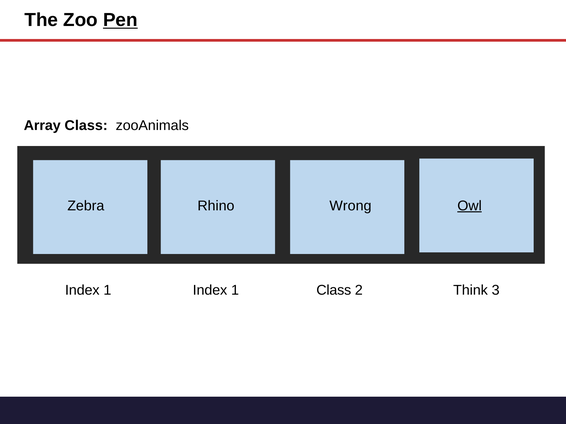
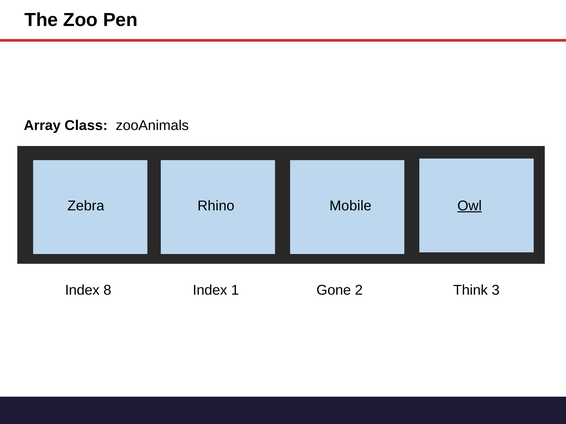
Pen underline: present -> none (120, 20)
Wrong: Wrong -> Mobile (350, 206)
1: 1 -> 8 (107, 291)
1 Class: Class -> Gone (334, 291)
